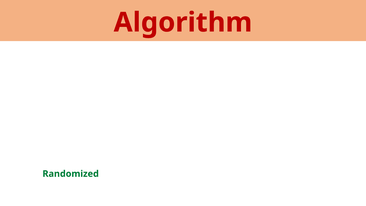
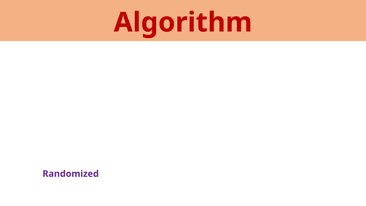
Randomized colour: green -> purple (71, 174)
